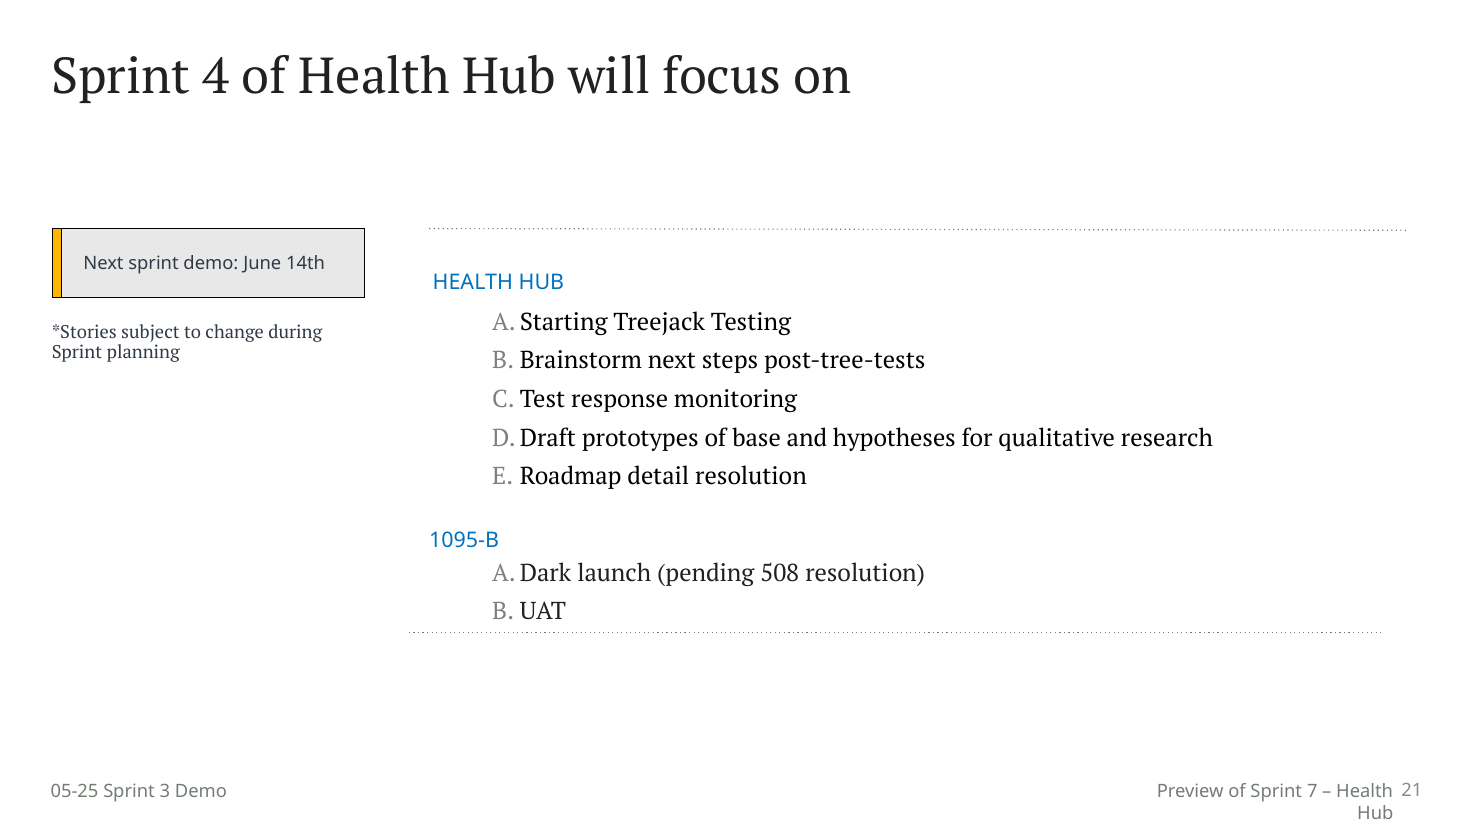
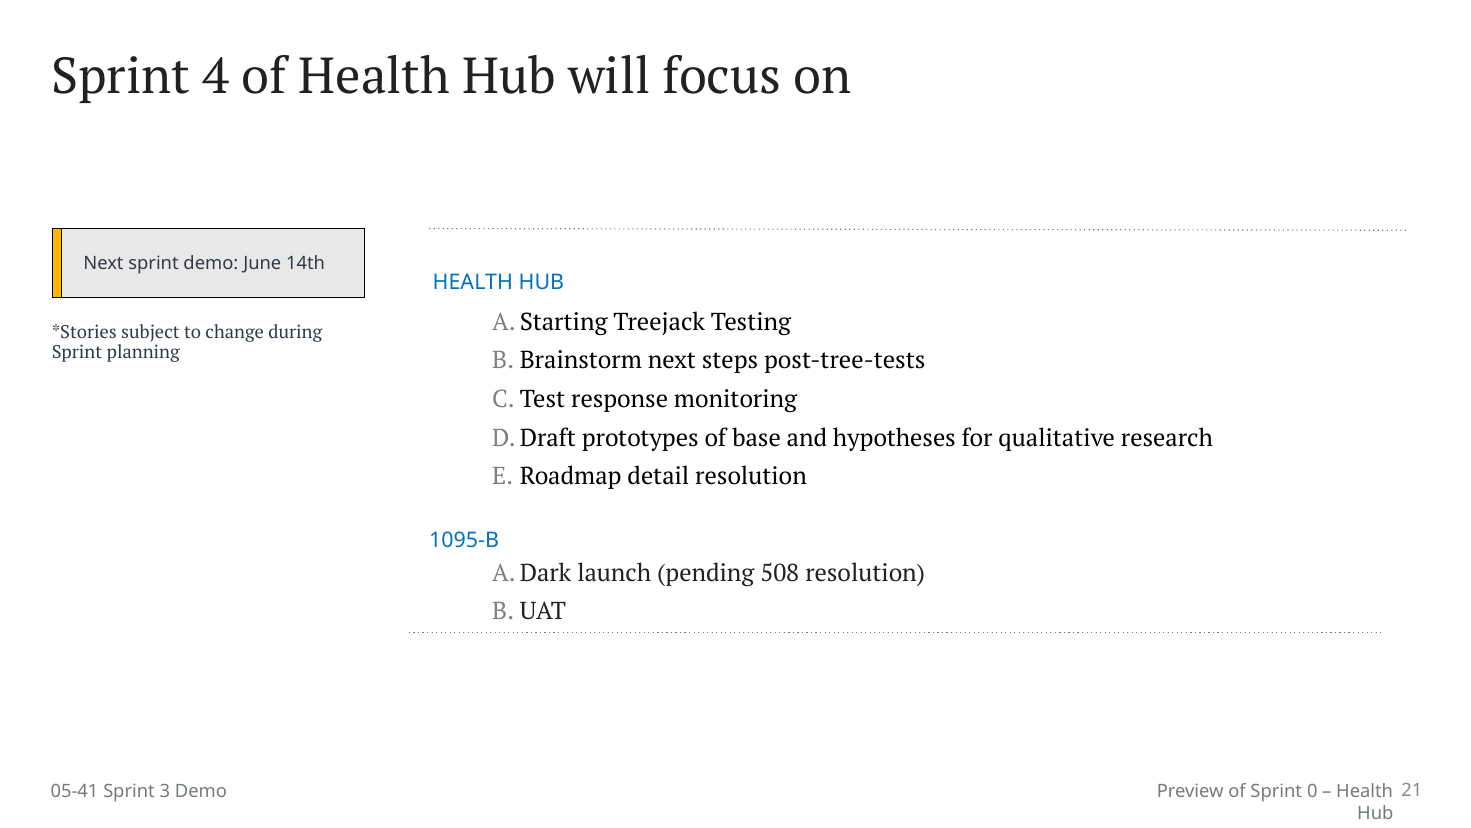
05-25: 05-25 -> 05-41 (74, 791)
7: 7 -> 0 (1312, 791)
